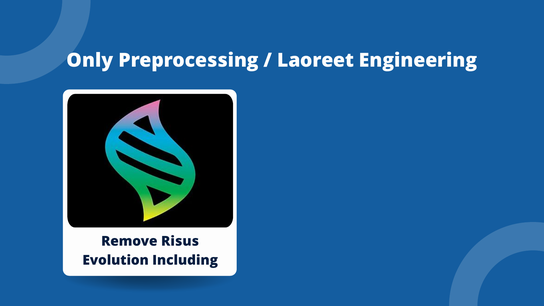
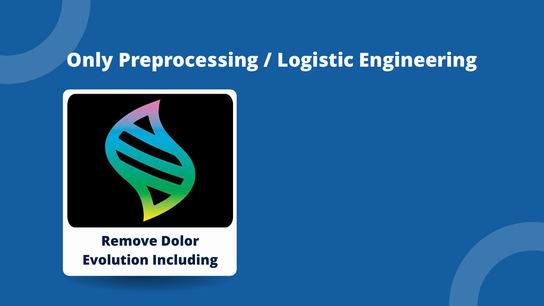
Laoreet: Laoreet -> Logistic (316, 60)
Risus: Risus -> Dolor (180, 241)
